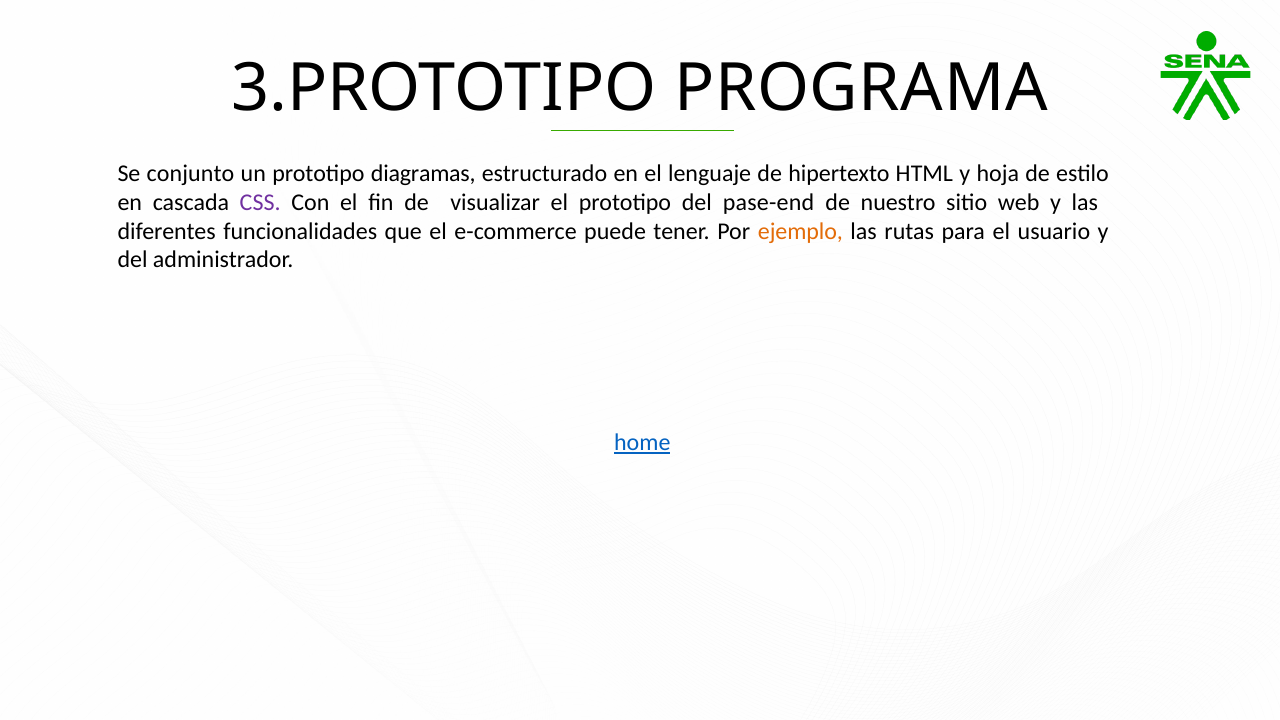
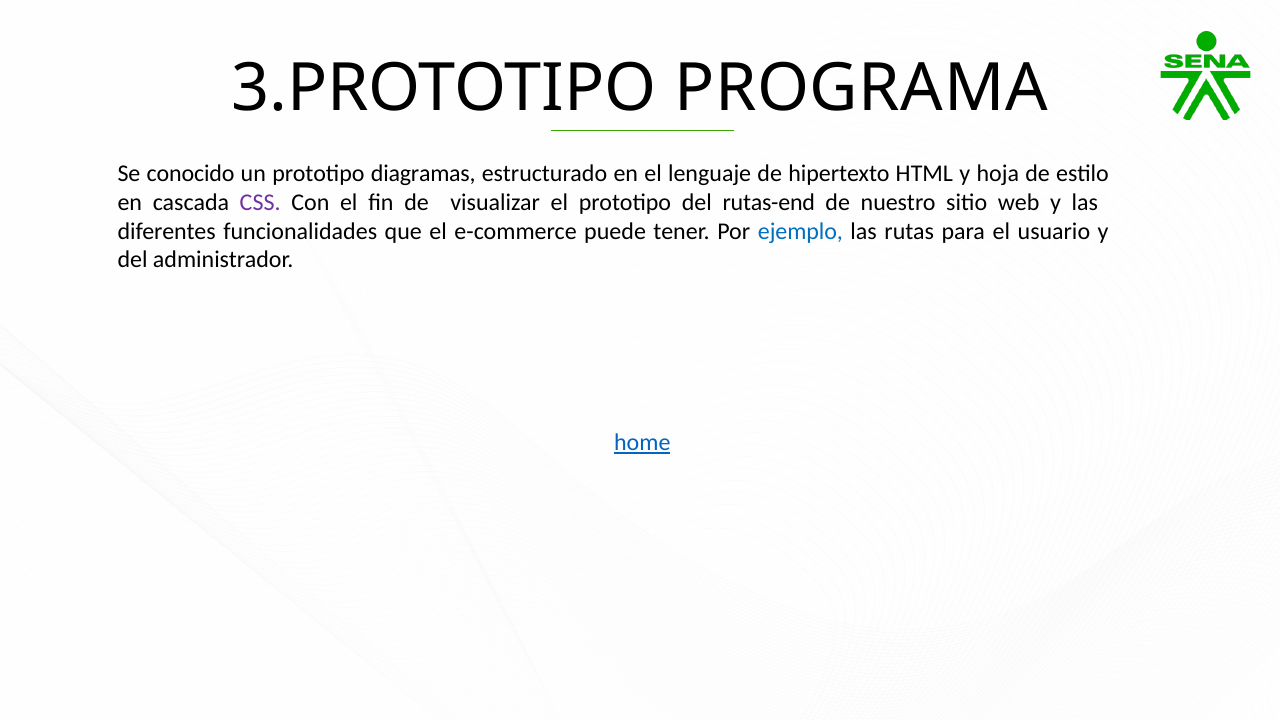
conjunto: conjunto -> conocido (191, 174)
pase-end: pase-end -> rutas-end (769, 202)
ejemplo colour: orange -> blue (800, 231)
